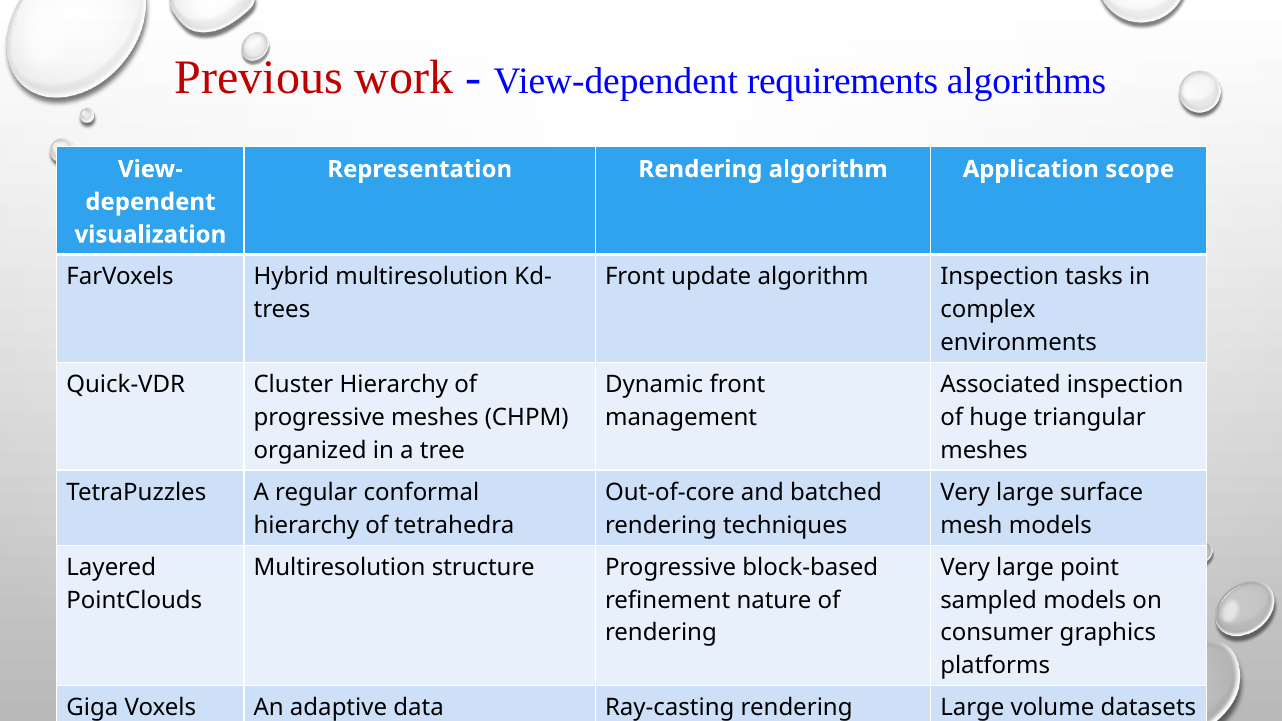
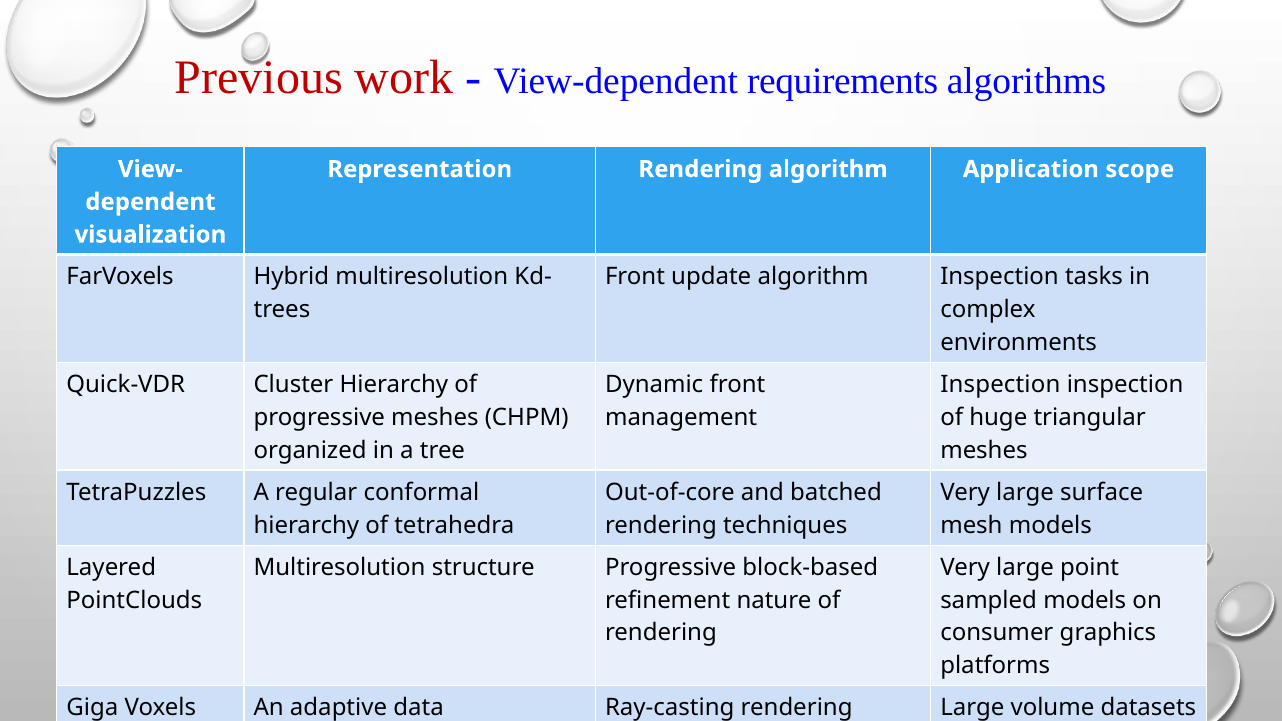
Associated: Associated -> Inspection (1000, 385)
